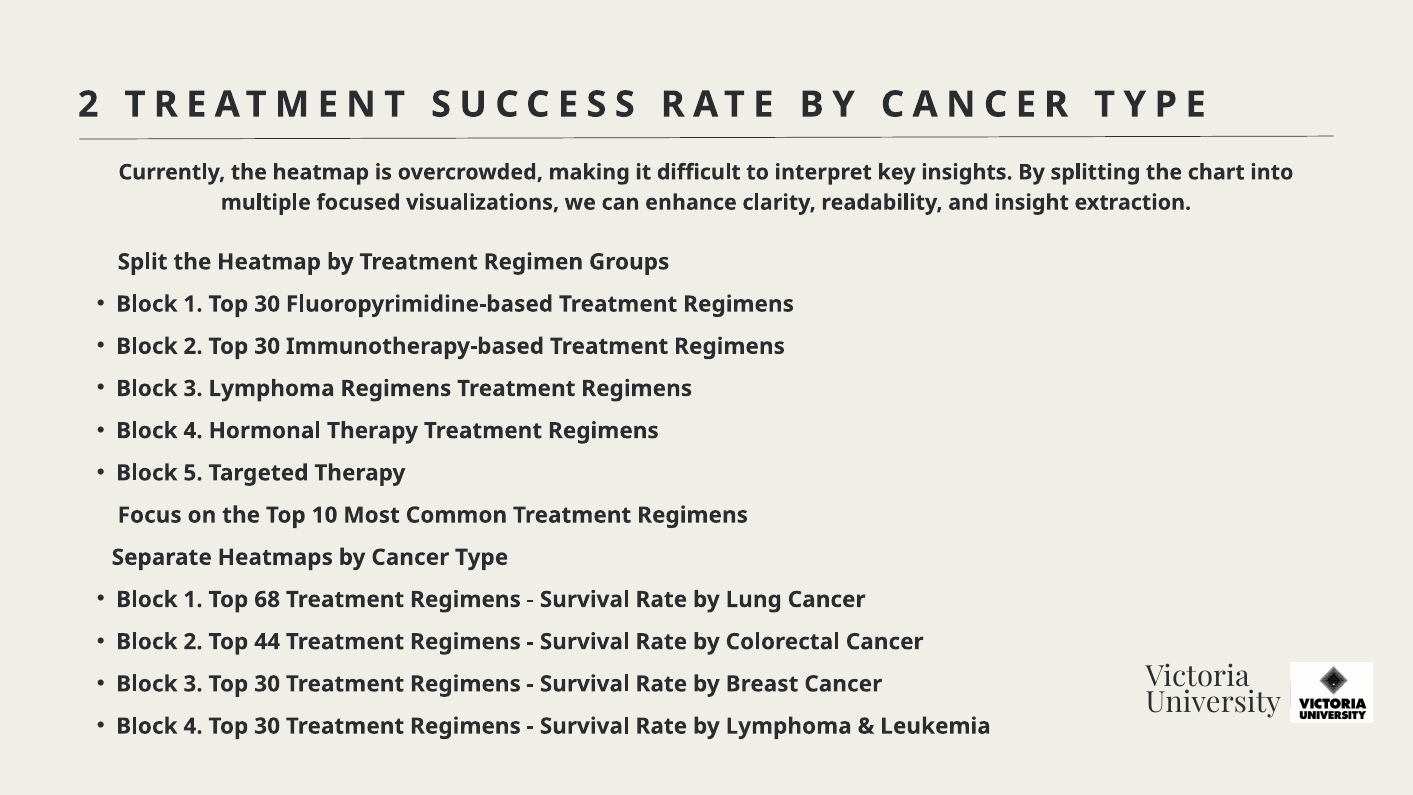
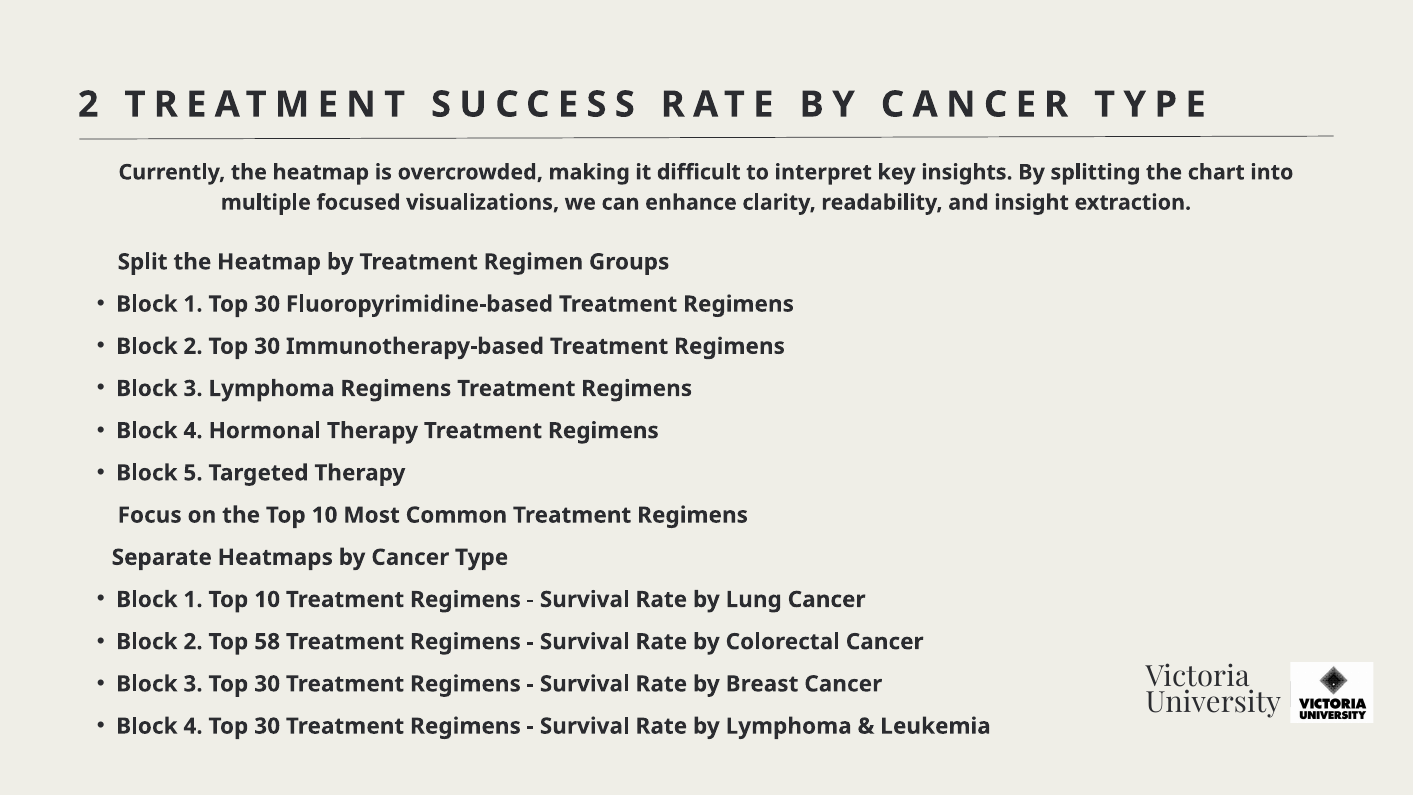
1 Top 68: 68 -> 10 (267, 599)
44: 44 -> 58 (267, 642)
